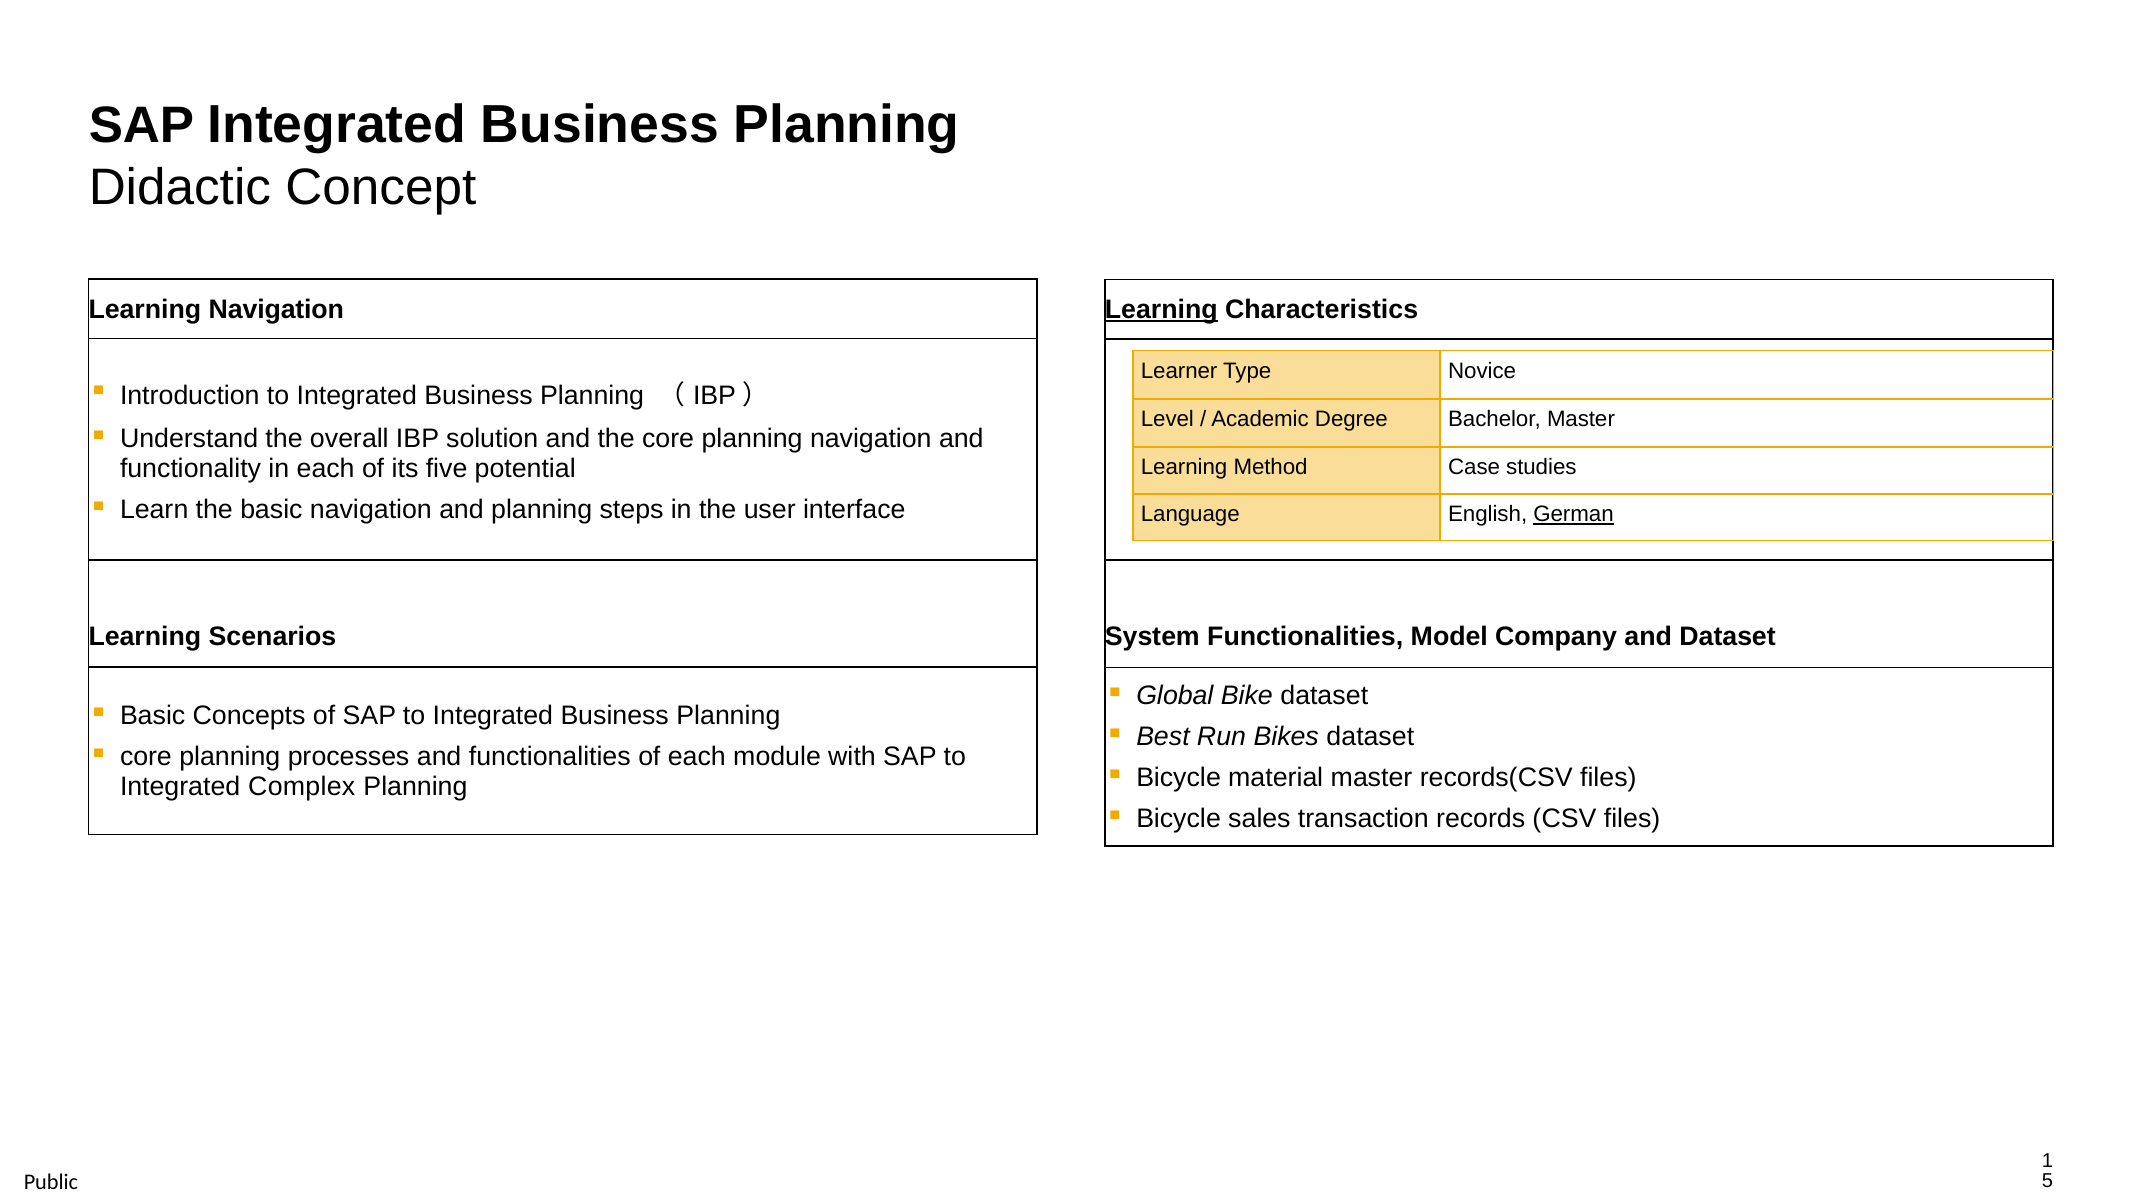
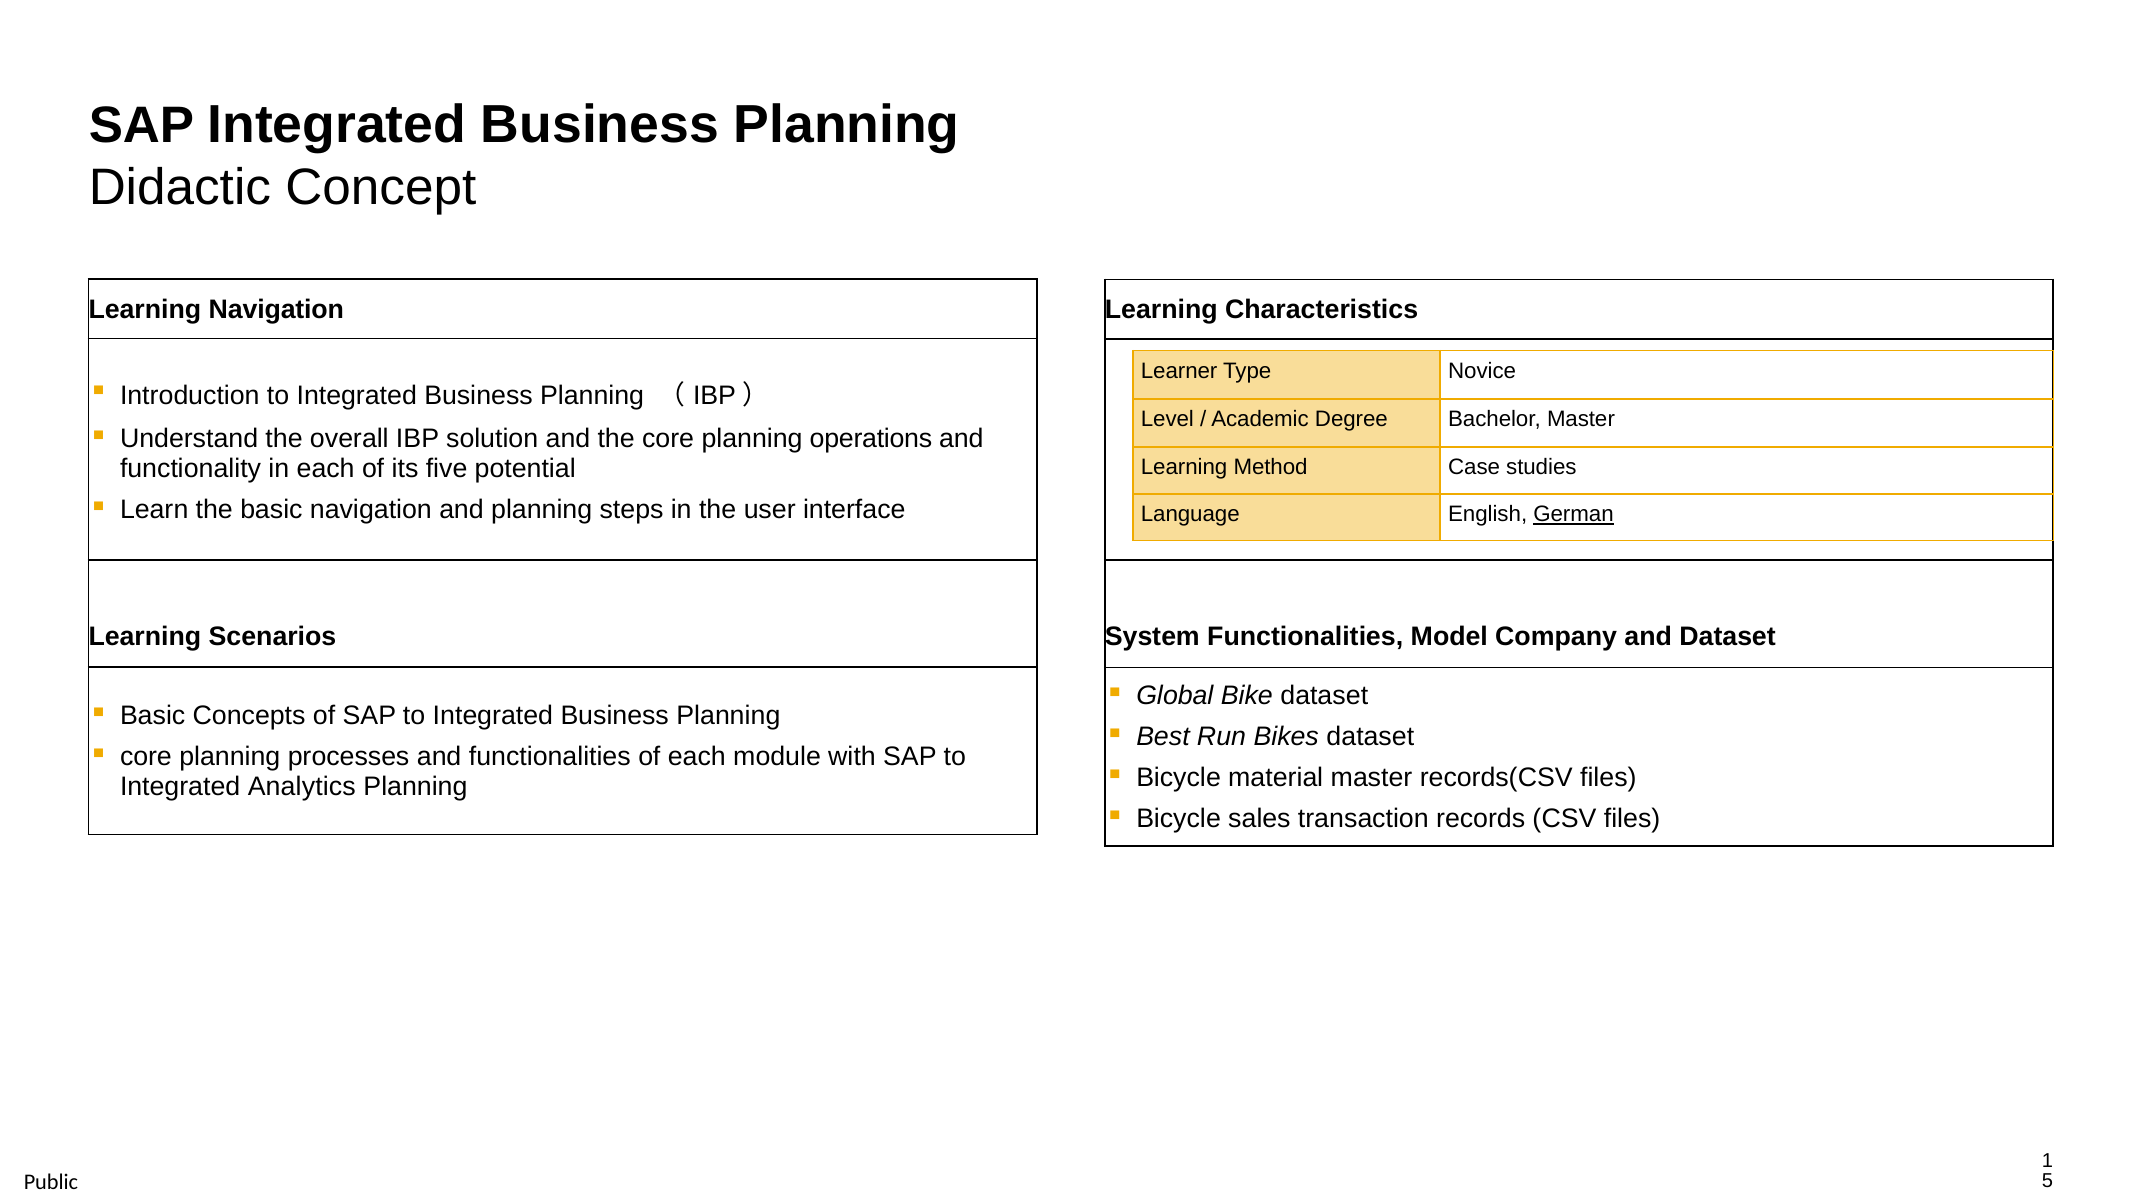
Learning underline: present -> none (1161, 310)
planning navigation: navigation -> operations (871, 439)
Complex: Complex -> Analytics (302, 787)
